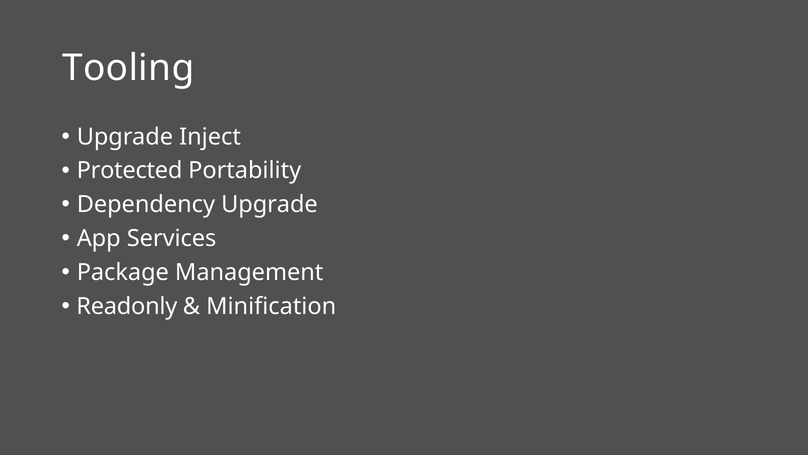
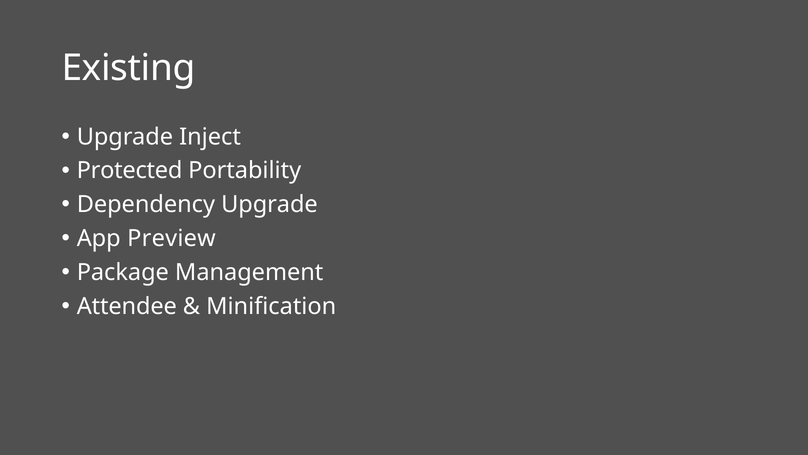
Tooling: Tooling -> Existing (129, 68)
Services: Services -> Preview (171, 238)
Readonly: Readonly -> Attendee (127, 306)
